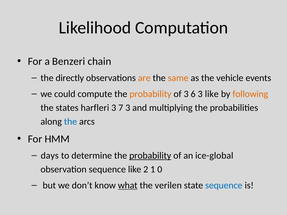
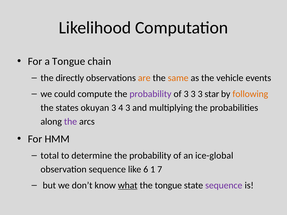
a Benzeri: Benzeri -> Tongue (69, 61)
probability colour: orange -> purple (150, 94)
of 3 6: 6 -> 3 (193, 94)
3 like: like -> star (212, 94)
harfleri: harfleri -> okuyan (95, 108)
7: 7 -> 4 (121, 108)
the colour: blue -> purple (71, 122)
days: days -> total (50, 156)
probability underline: present -> none (150, 156)
2: 2 -> 6 (146, 170)
0: 0 -> 7 (160, 170)
the verilen: verilen -> tongue (168, 186)
sequence colour: blue -> purple (224, 186)
